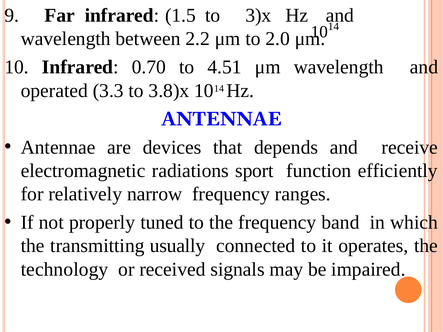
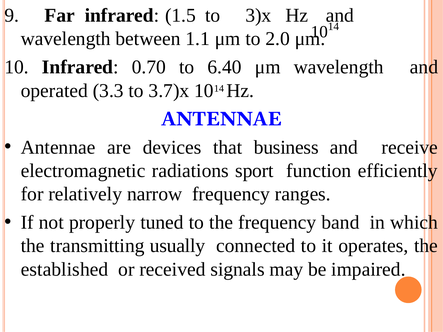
2.2: 2.2 -> 1.1 (198, 39)
4.51: 4.51 -> 6.40 (225, 67)
3.8)x: 3.8)x -> 3.7)x (169, 91)
depends: depends -> business (286, 147)
technology: technology -> established (65, 269)
